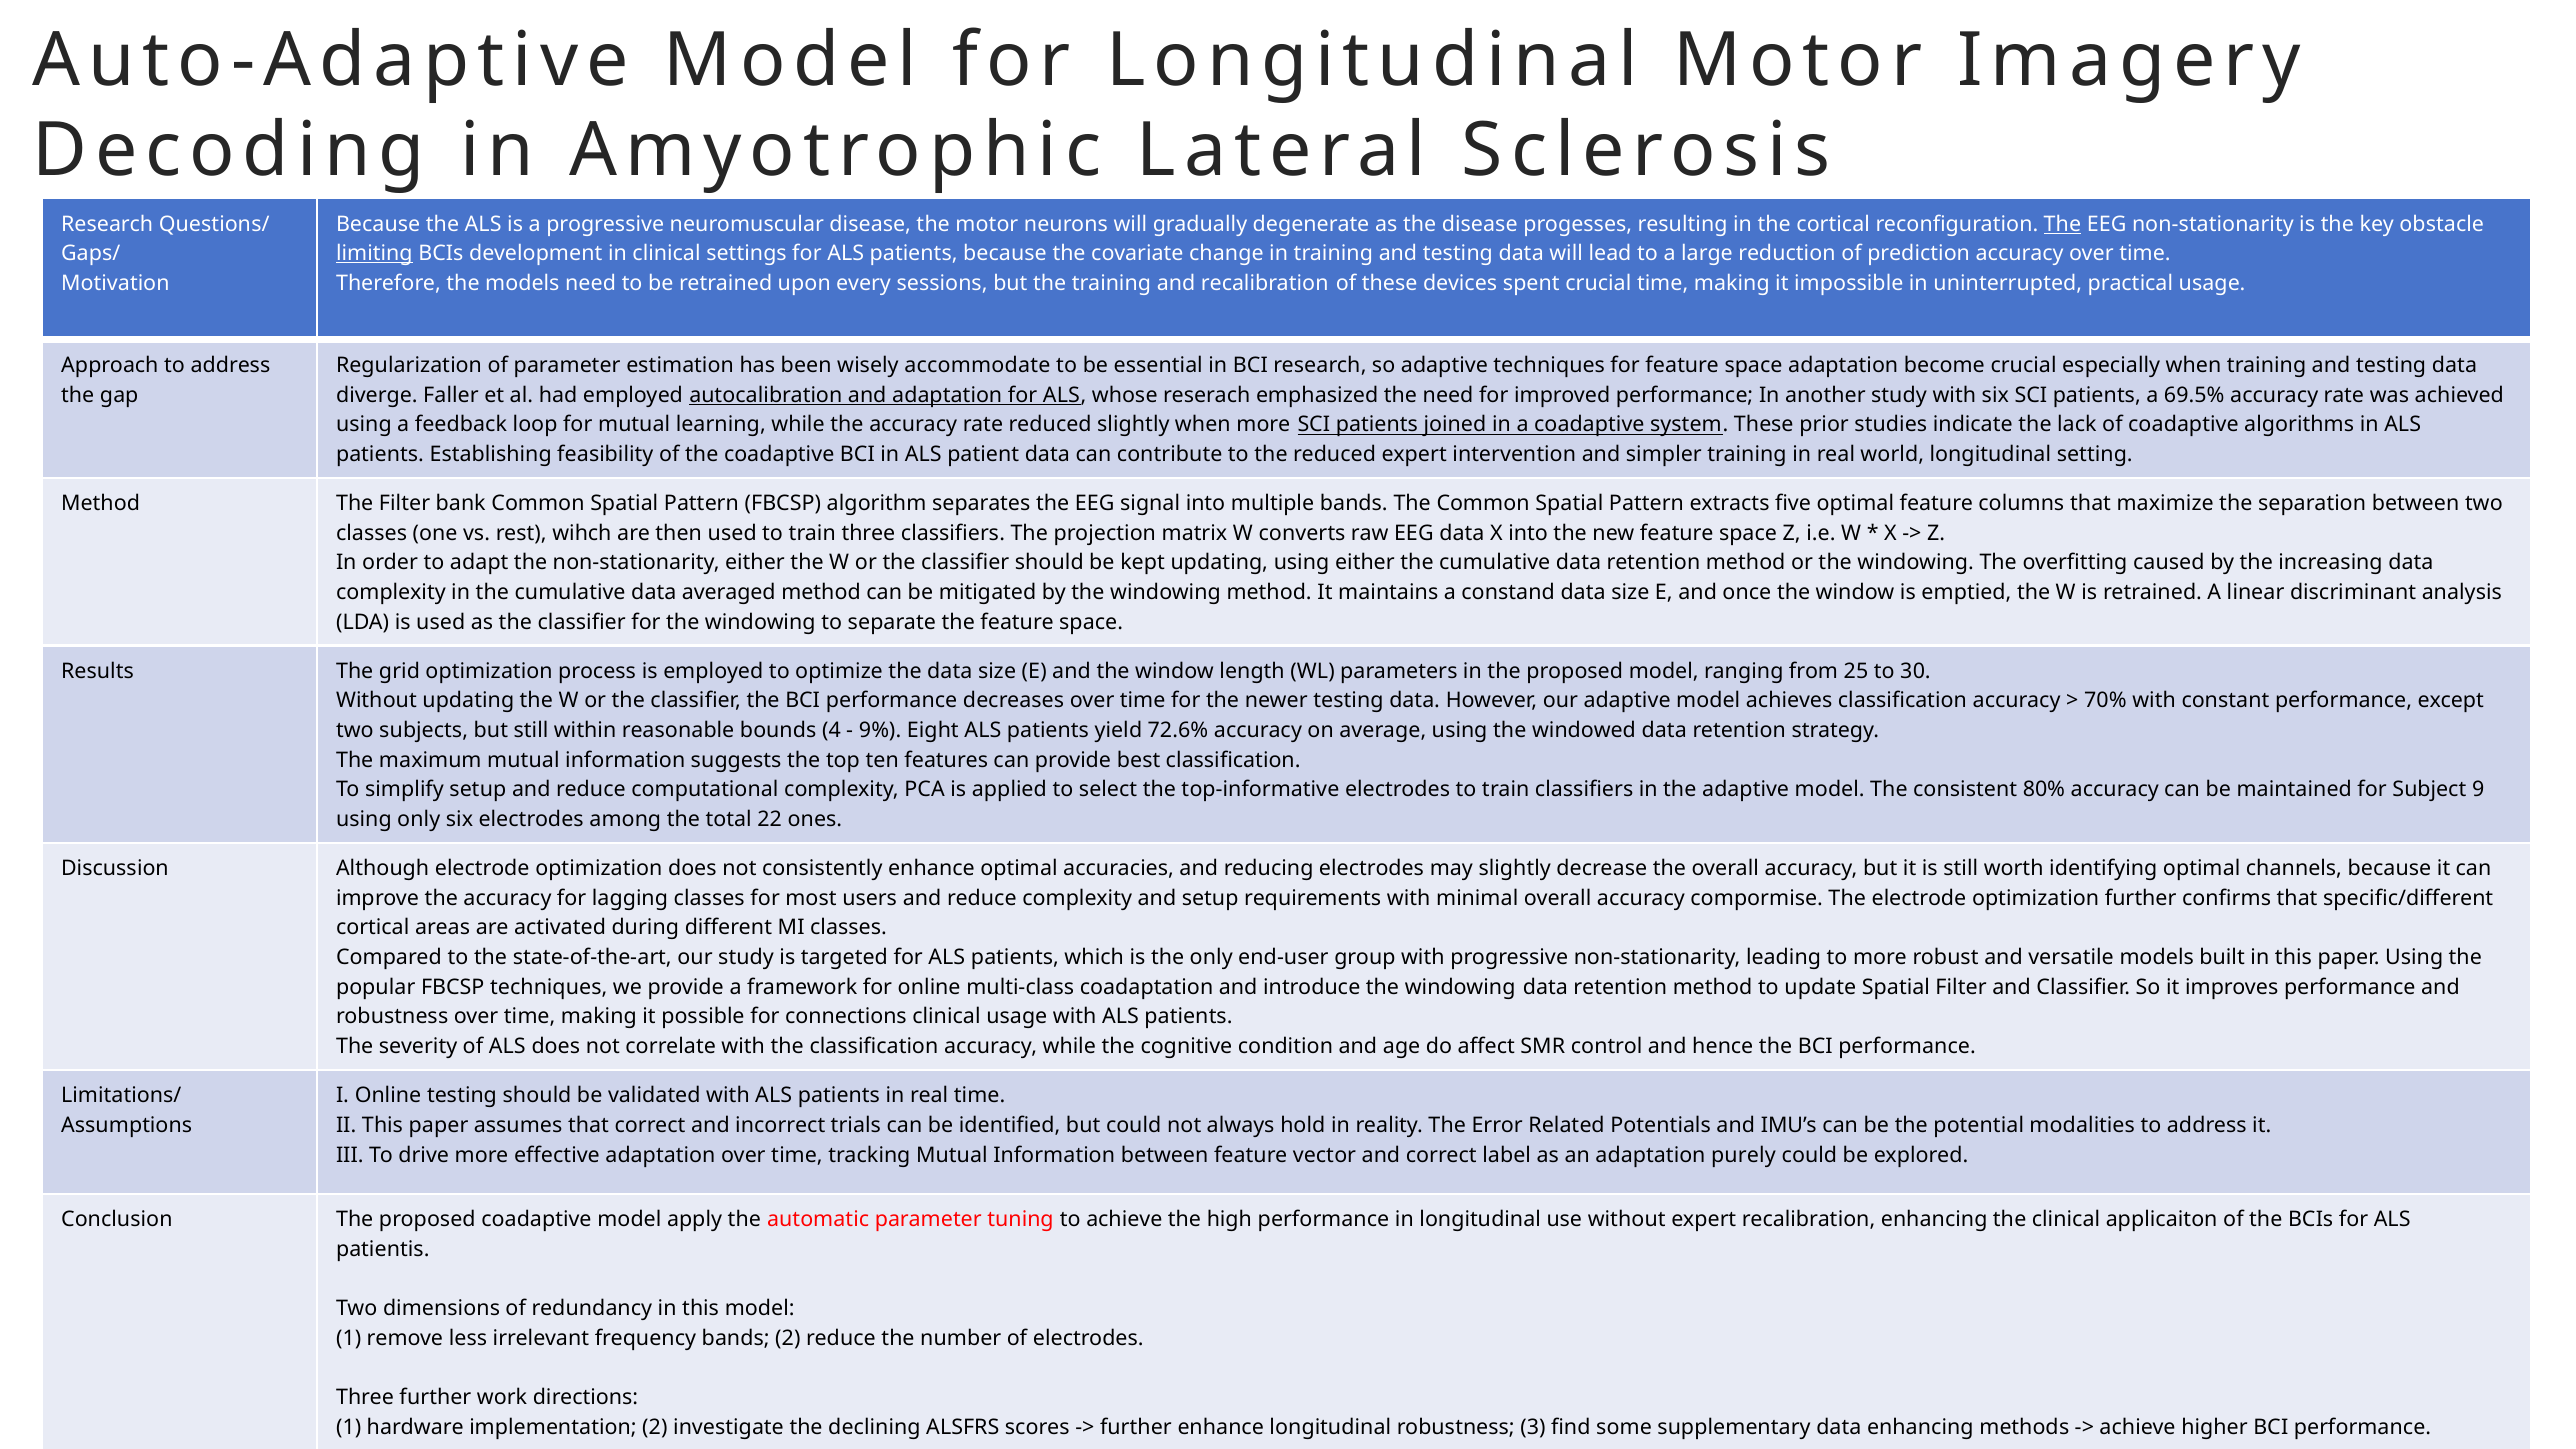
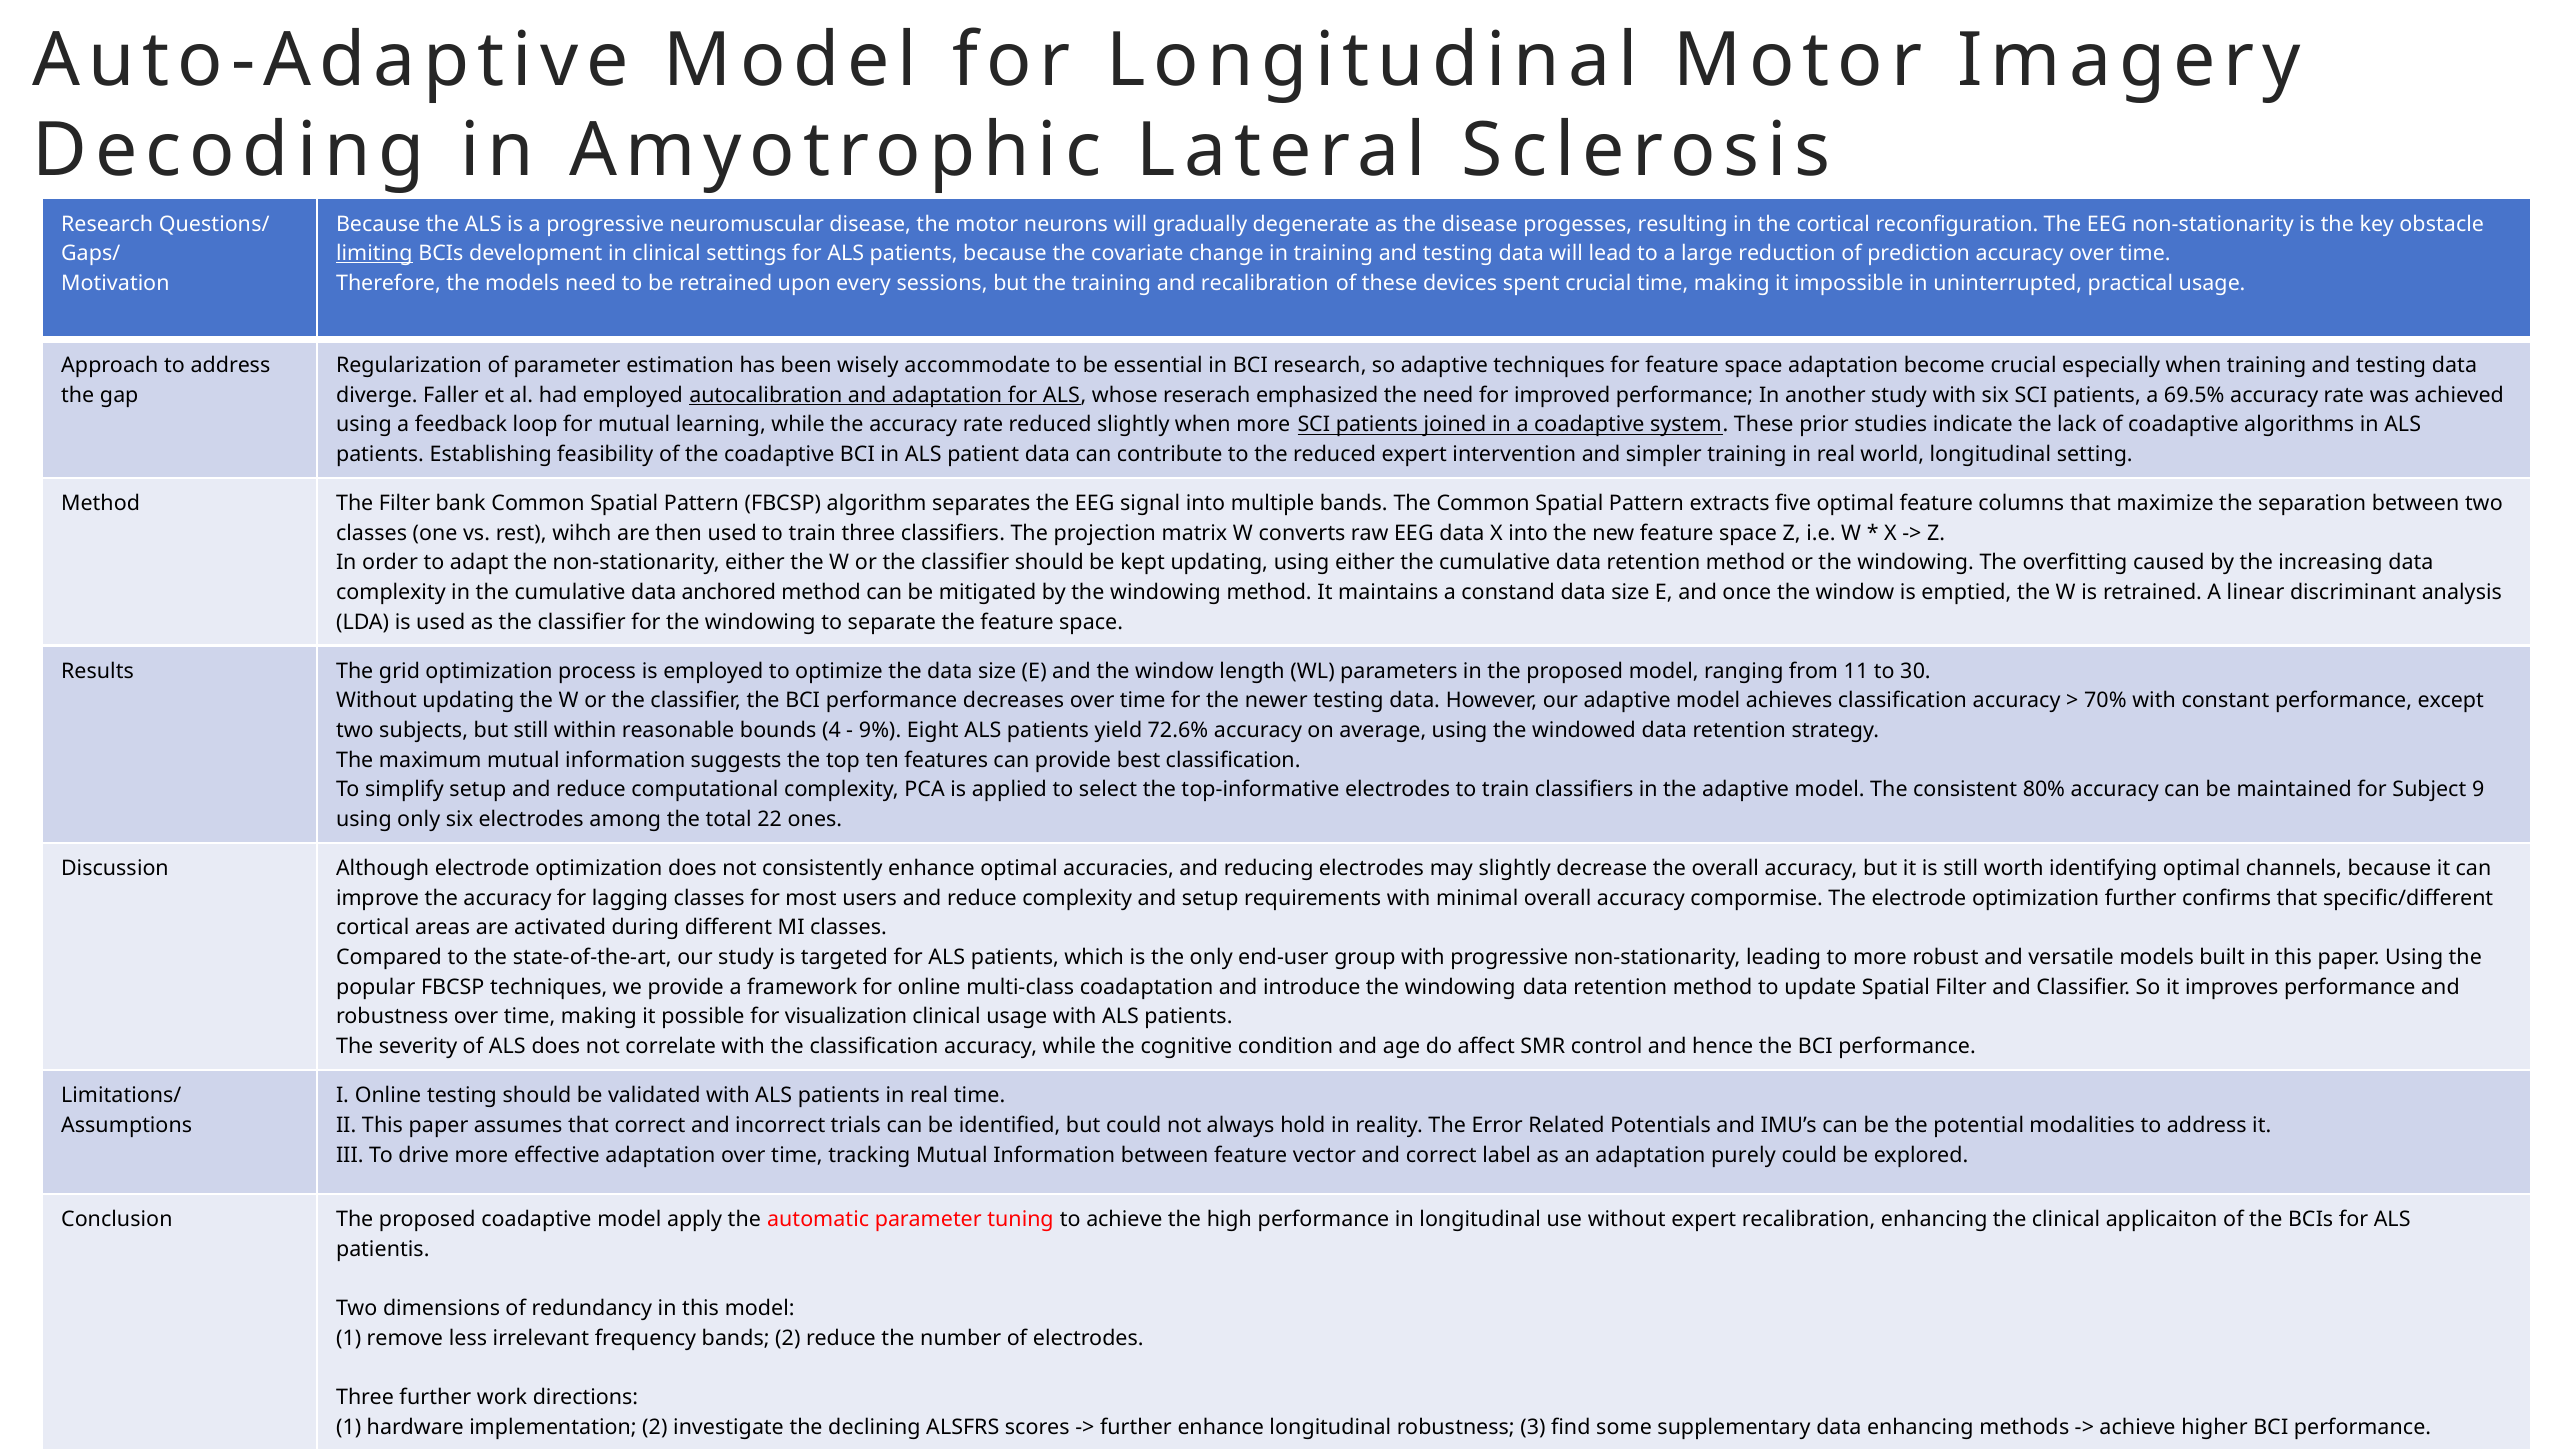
The underline: present -> none (2062, 224)
averaged: averaged -> anchored (729, 592)
25: 25 -> 11 (1856, 671)
connections: connections -> visualization (846, 1017)
